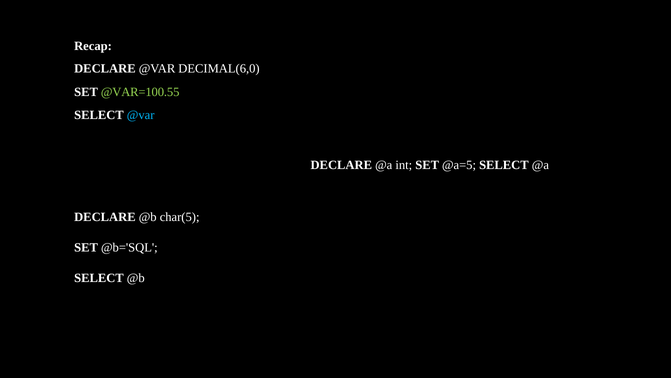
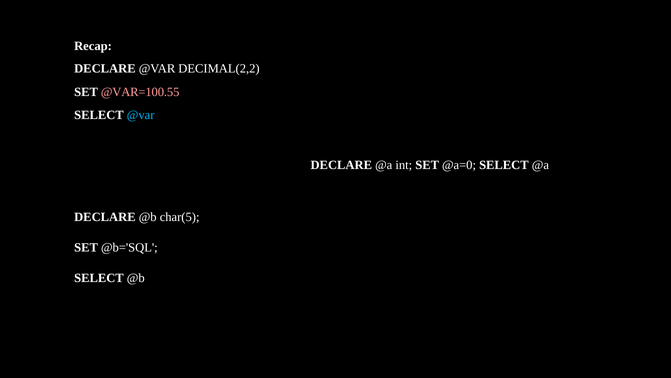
DECIMAL(6,0: DECIMAL(6,0 -> DECIMAL(2,2 (219, 68)
@VAR=100.55 colour: light green -> pink (140, 92)
@a=5: @a=5 -> @a=0 (459, 165)
